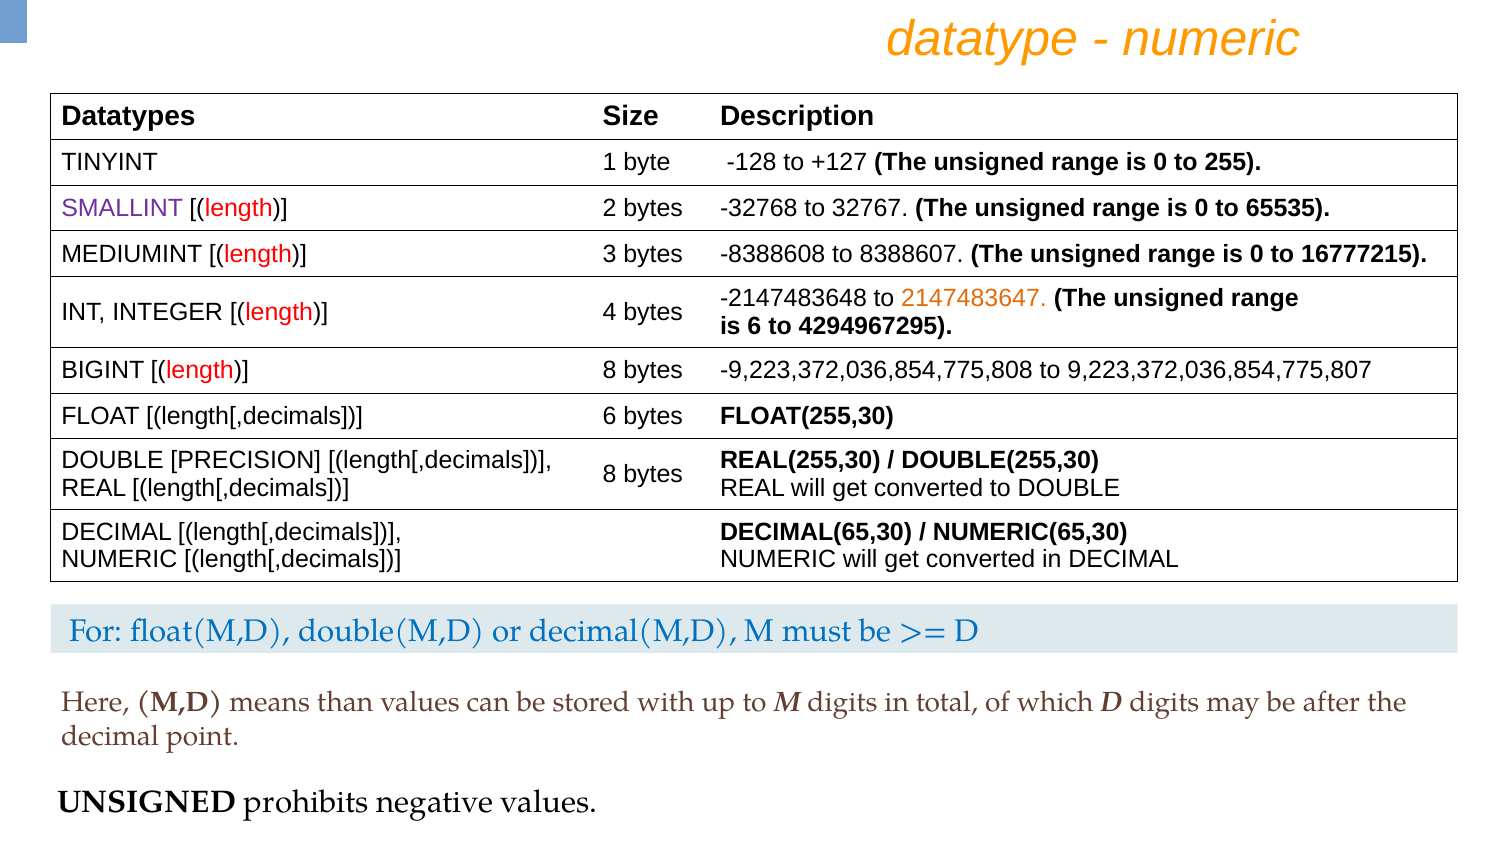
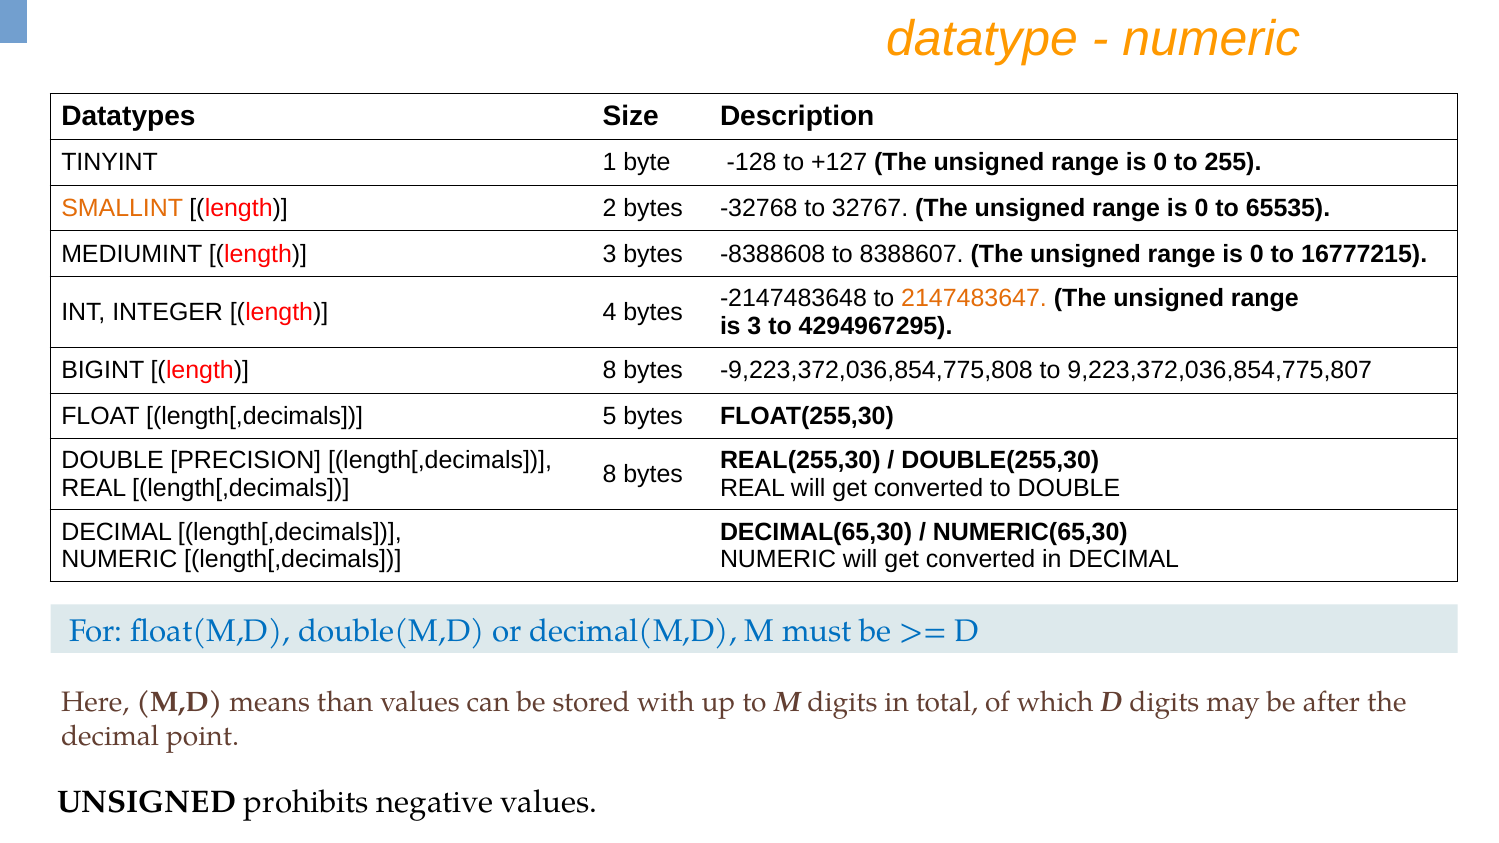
SMALLINT colour: purple -> orange (122, 208)
is 6: 6 -> 3 (754, 326)
length[,decimals 6: 6 -> 5 (610, 416)
